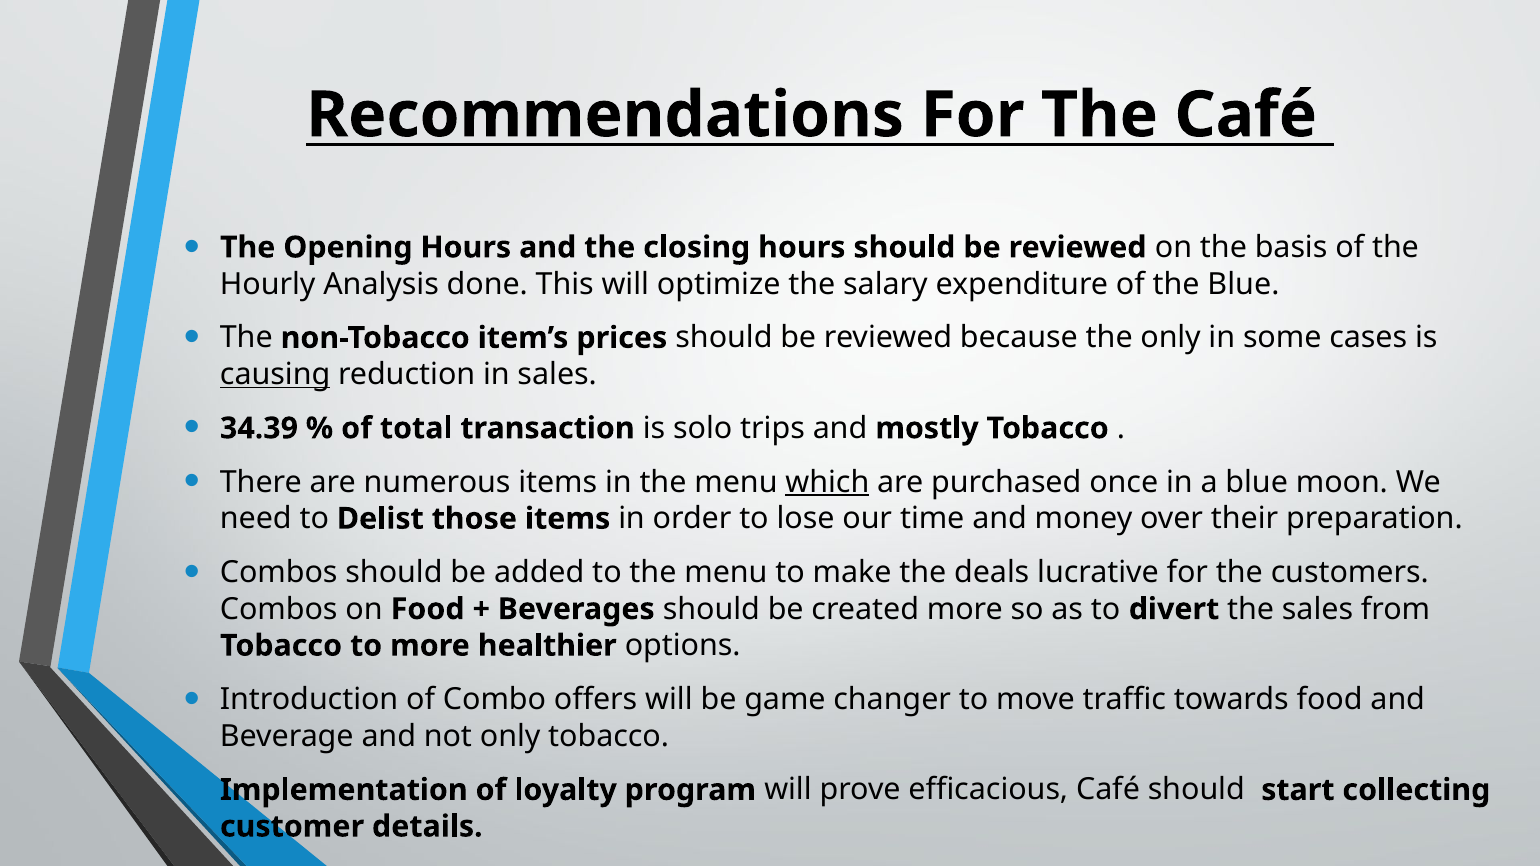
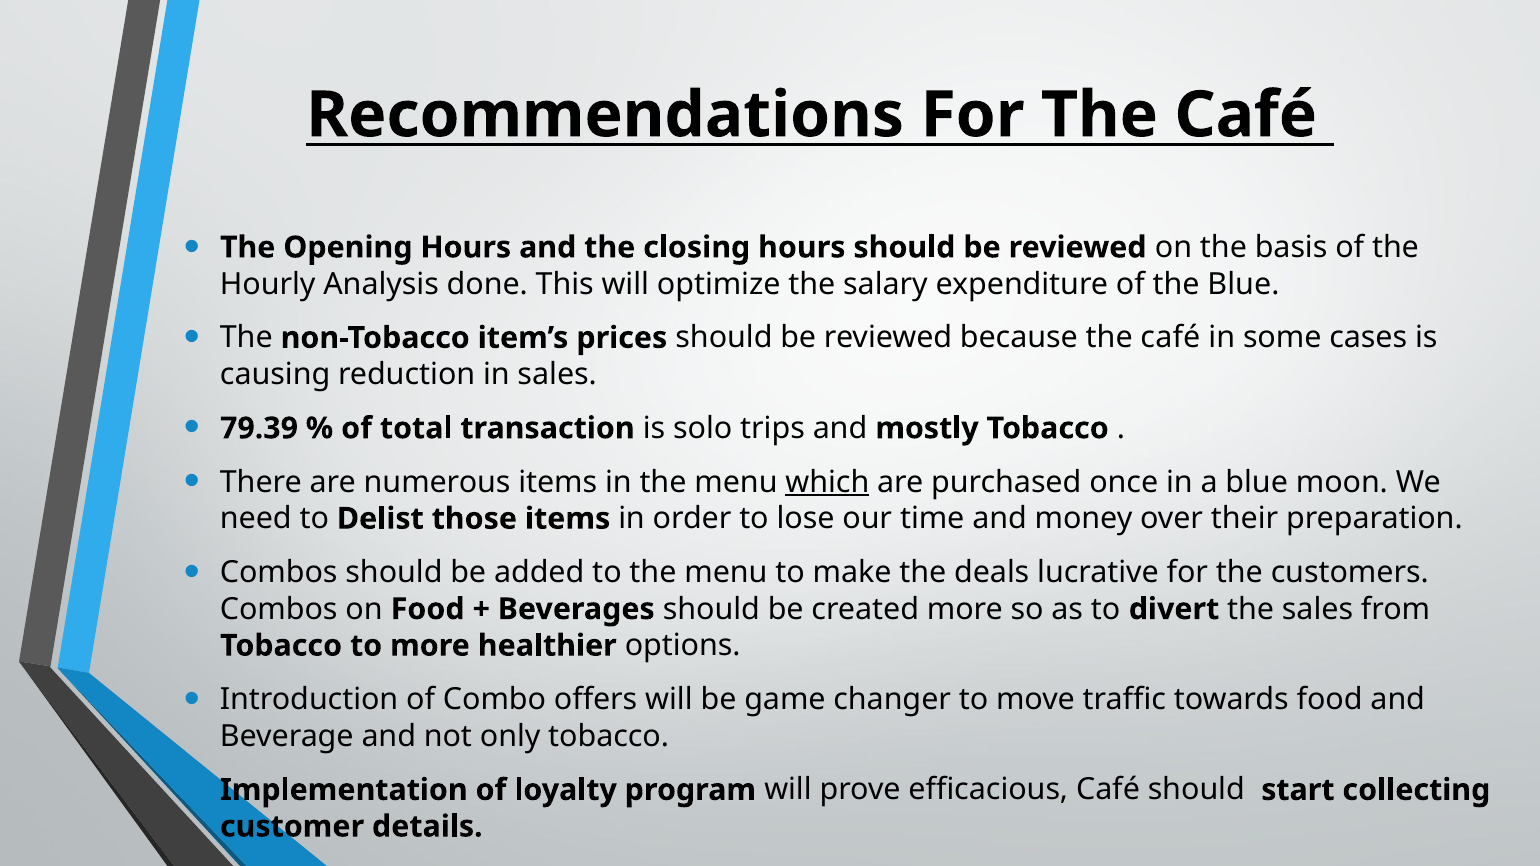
because the only: only -> café (1170, 338)
causing underline: present -> none (275, 375)
34.39: 34.39 -> 79.39 (259, 428)
